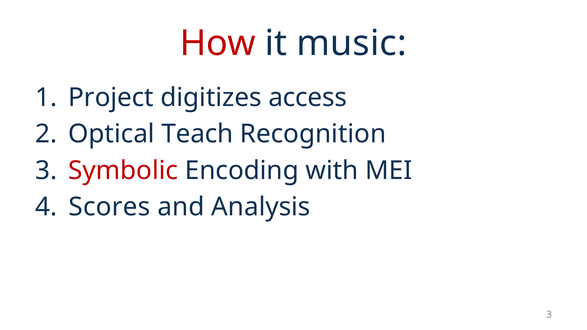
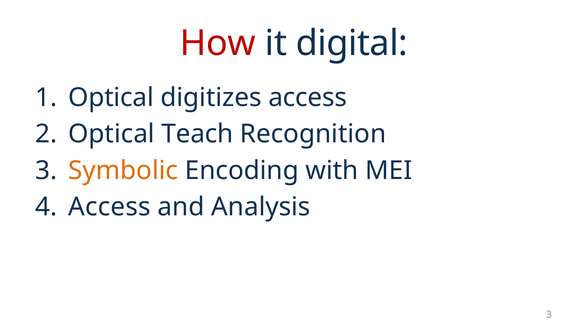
music: music -> digital (352, 43)
Project: Project -> Optical (111, 97)
Symbolic colour: red -> orange (123, 171)
Scores: Scores -> Access (109, 207)
